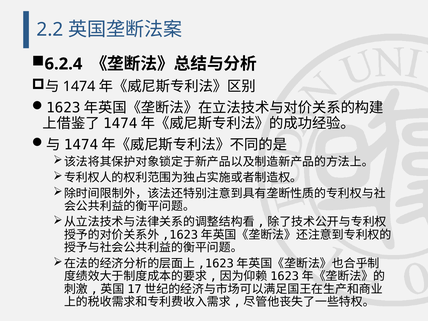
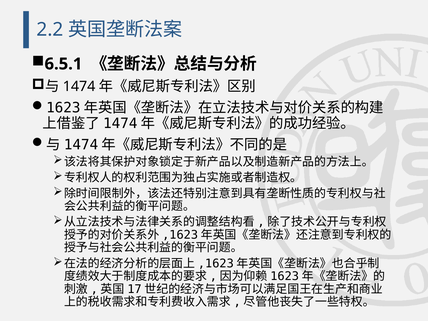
6.2.4: 6.2.4 -> 6.5.1 (63, 64)
